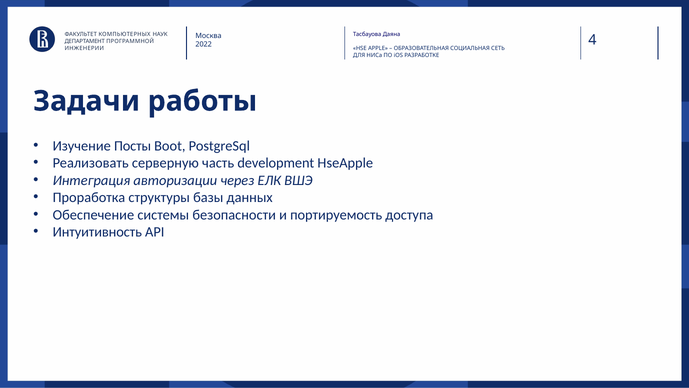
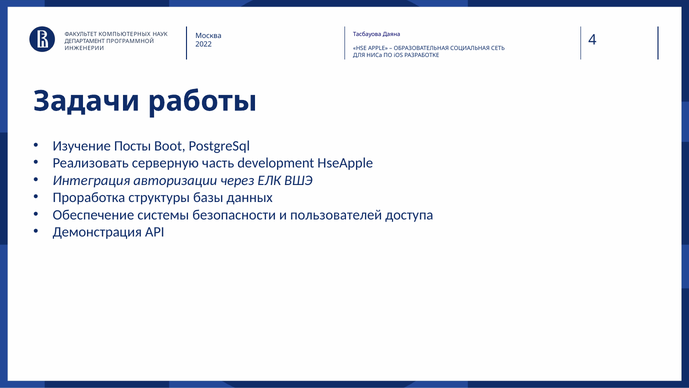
портируемость: портируемость -> пользователей (336, 215)
Интуитивность: Интуитивность -> Демонстрация (97, 232)
